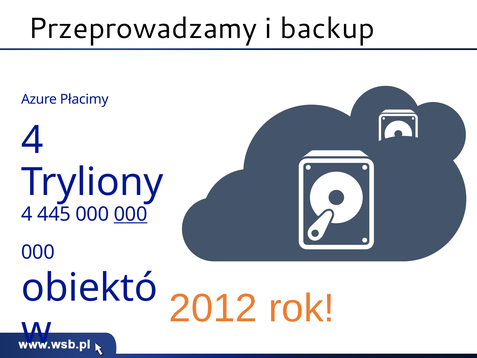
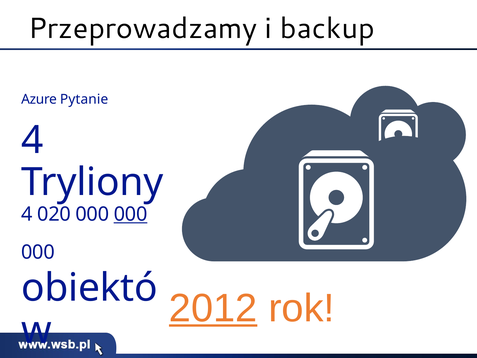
Płacimy: Płacimy -> Pytanie (84, 99)
445: 445 -> 020 (54, 214)
2012 underline: none -> present (213, 308)
